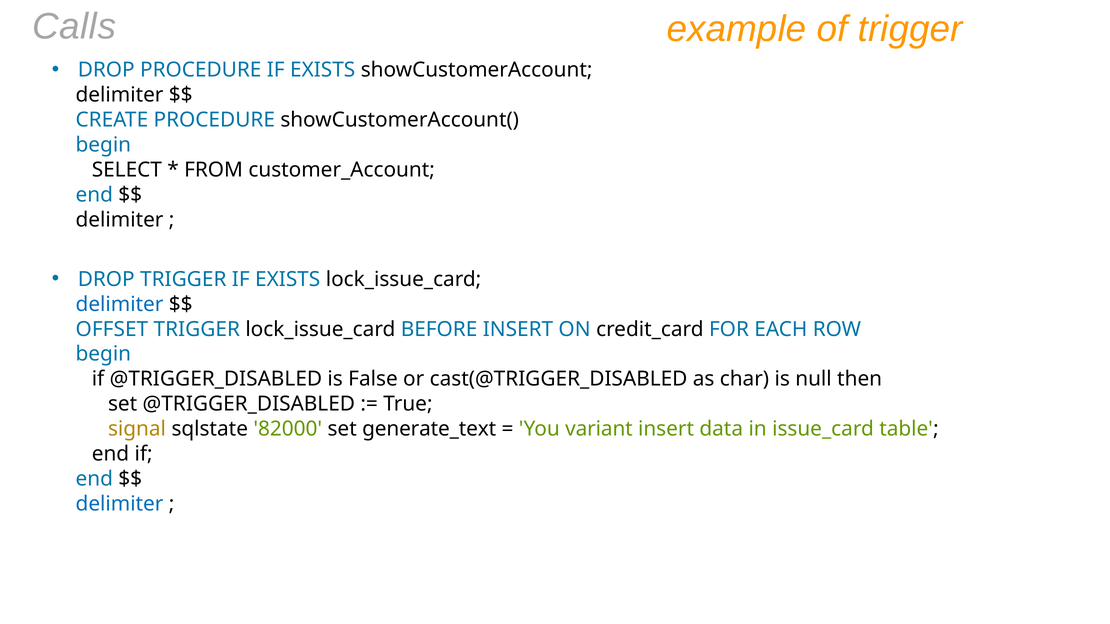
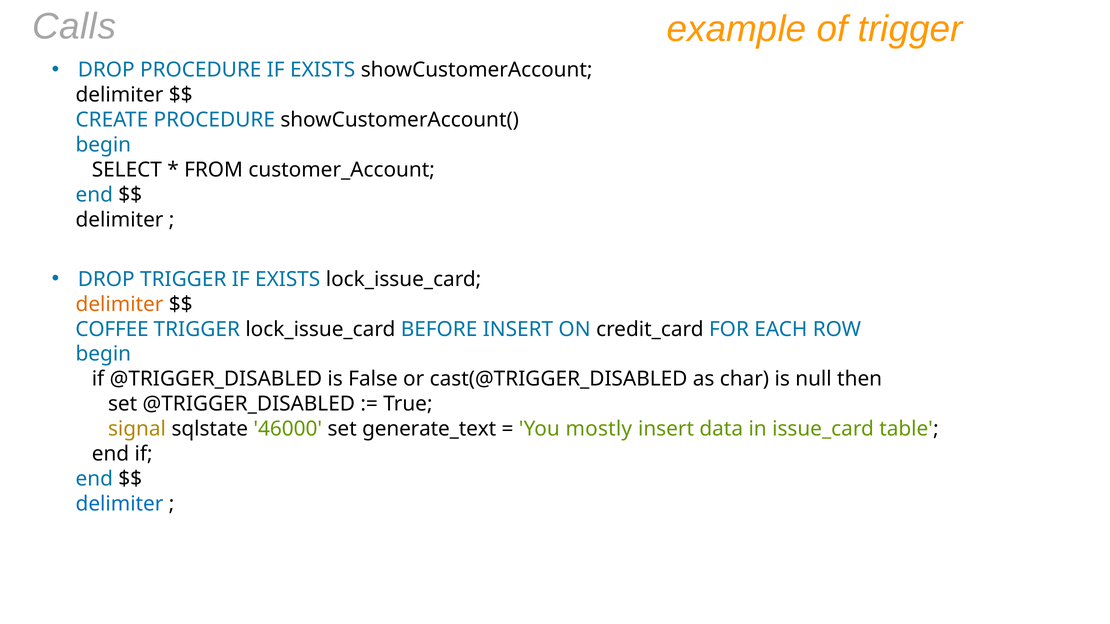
delimiter colour: blue -> orange (120, 304)
OFFSET: OFFSET -> COFFEE (112, 329)
82000: 82000 -> 46000 (288, 429)
variant: variant -> mostly (599, 429)
